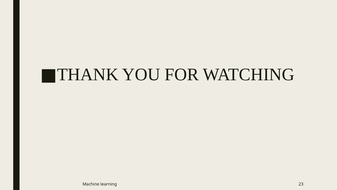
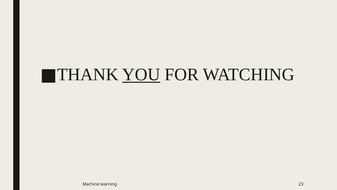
YOU underline: none -> present (141, 75)
